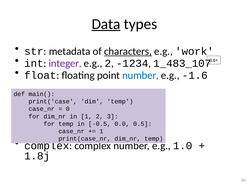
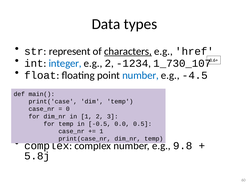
Data underline: present -> none (106, 24)
metadata: metadata -> represent (70, 52)
work: work -> href (194, 52)
integer colour: purple -> blue (65, 64)
1_483_107: 1_483_107 -> 1_730_107 (182, 64)
-1.6: -1.6 -> -4.5 (195, 76)
1.0: 1.0 -> 9.8 (183, 146)
1.8j: 1.8j -> 5.8j (37, 157)
